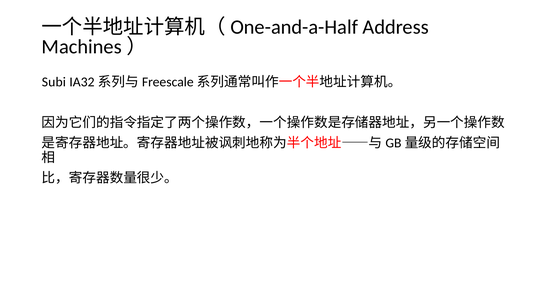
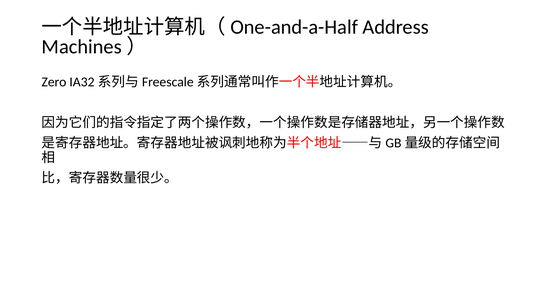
Subi: Subi -> Zero (54, 82)
